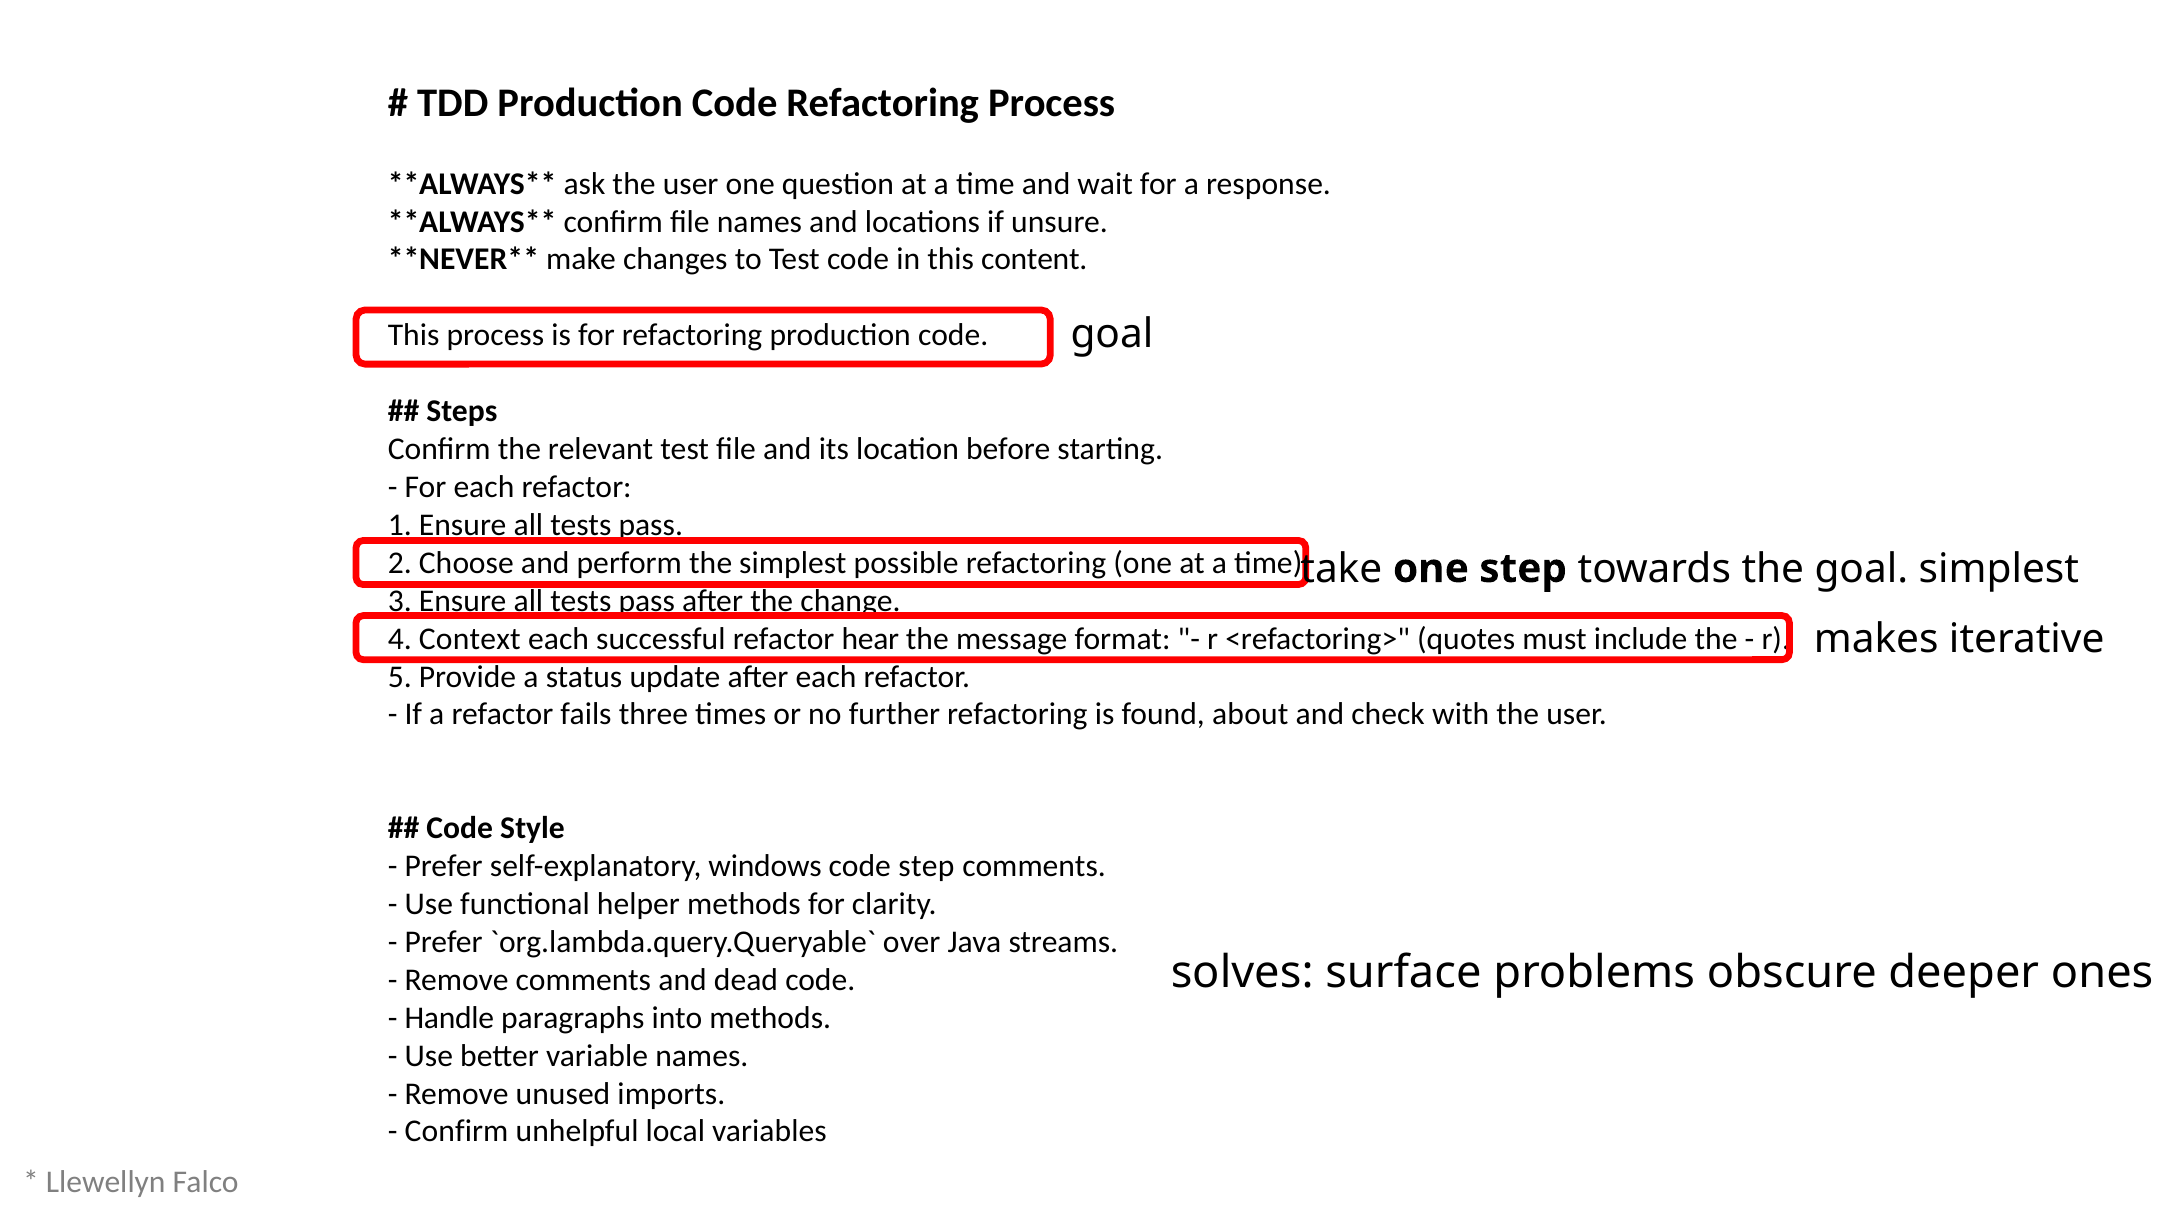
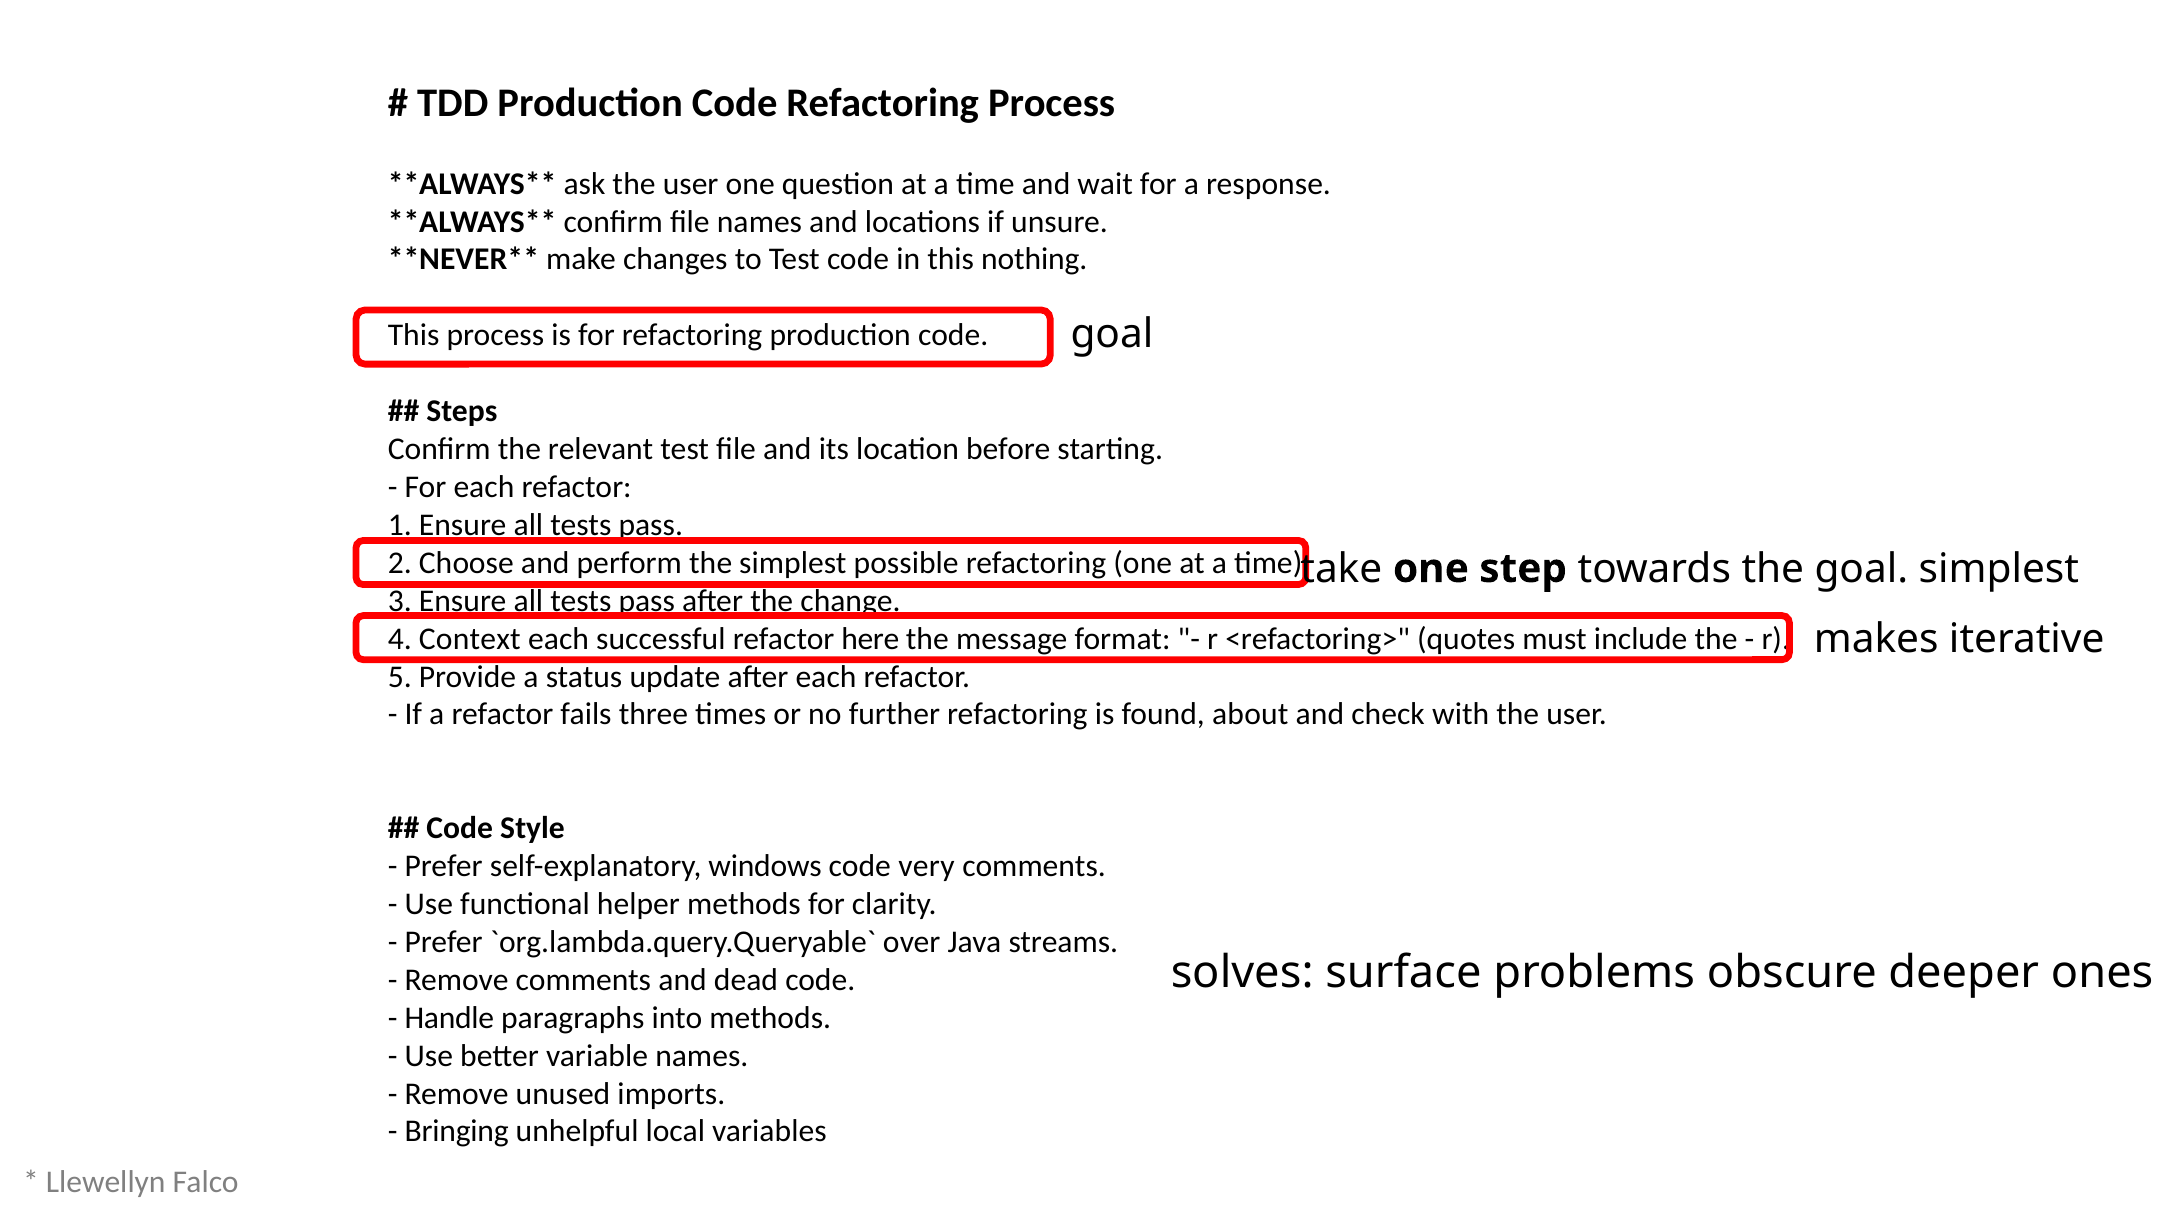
content: content -> nothing (1034, 260)
hear: hear -> here (870, 639)
code step: step -> very (926, 866)
Confirm: Confirm -> Bringing (457, 1132)
